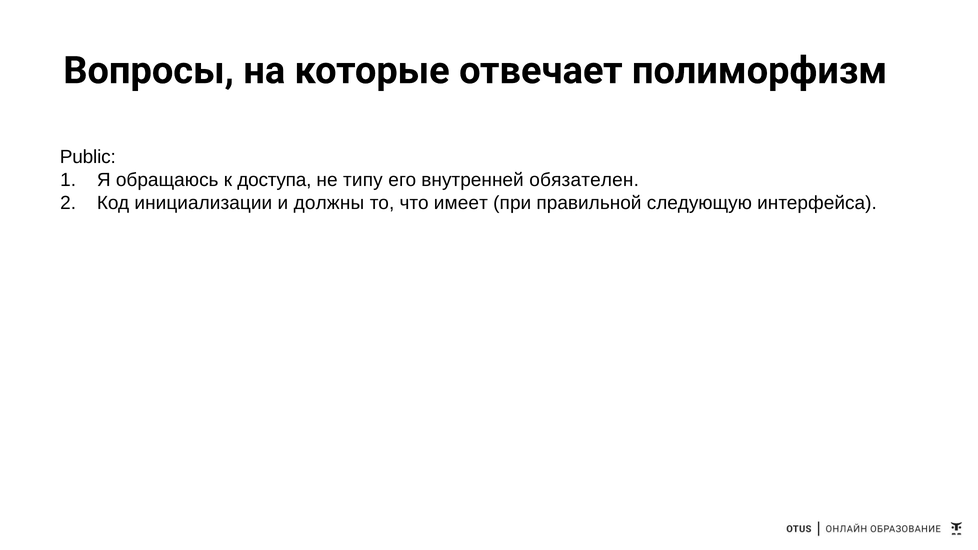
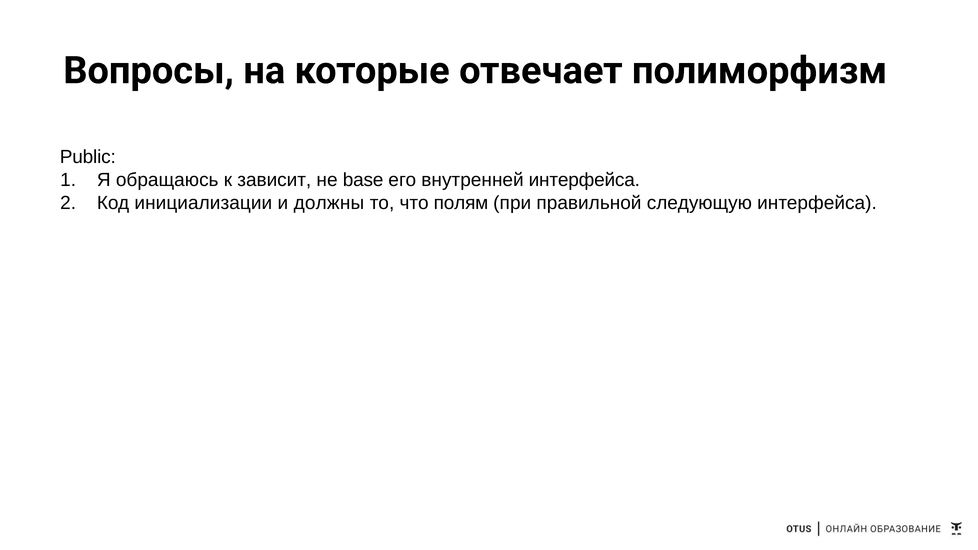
доступа: доступа -> зависит (274, 180)
типу: типу -> base (363, 180)
внутренней обязателен: обязателен -> интерфейса (584, 180)
имеет: имеет -> полям (461, 203)
